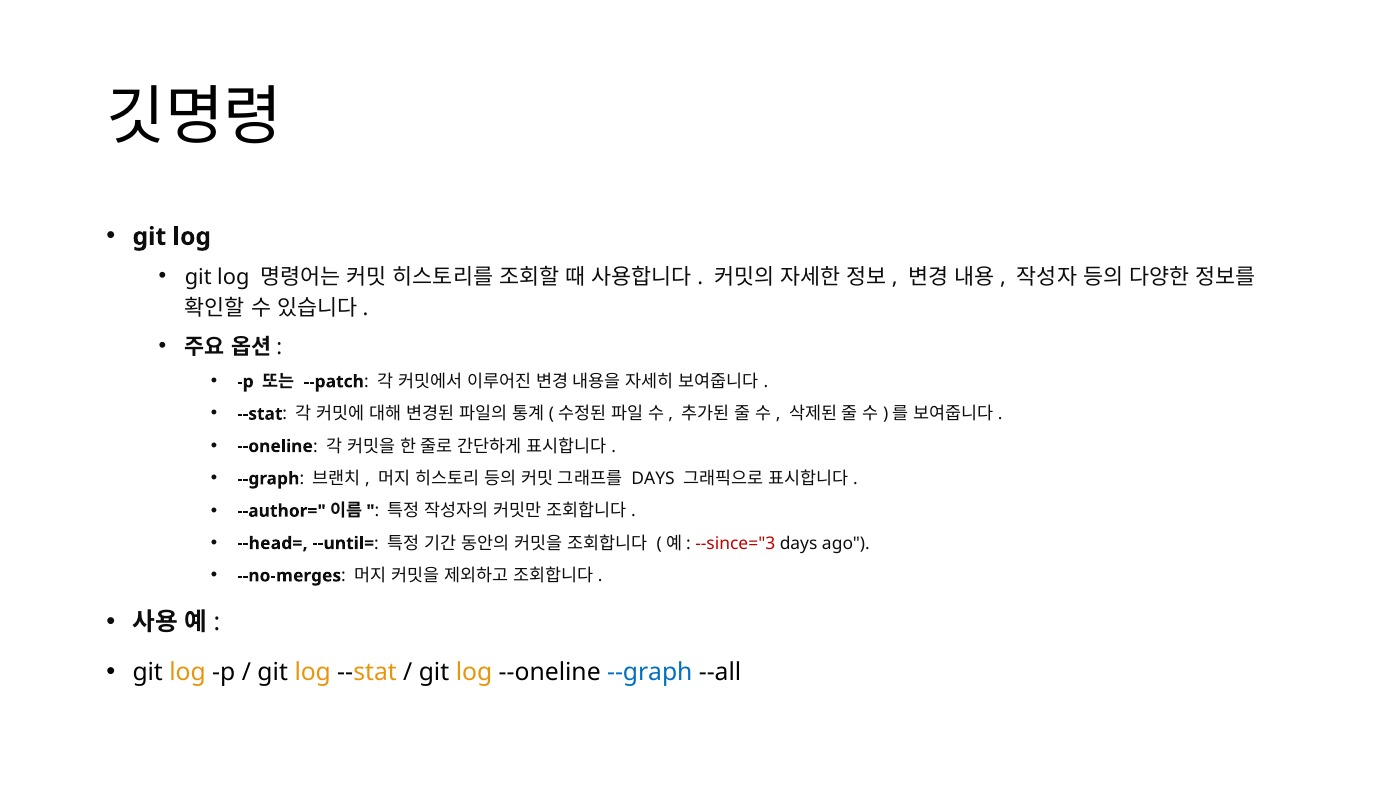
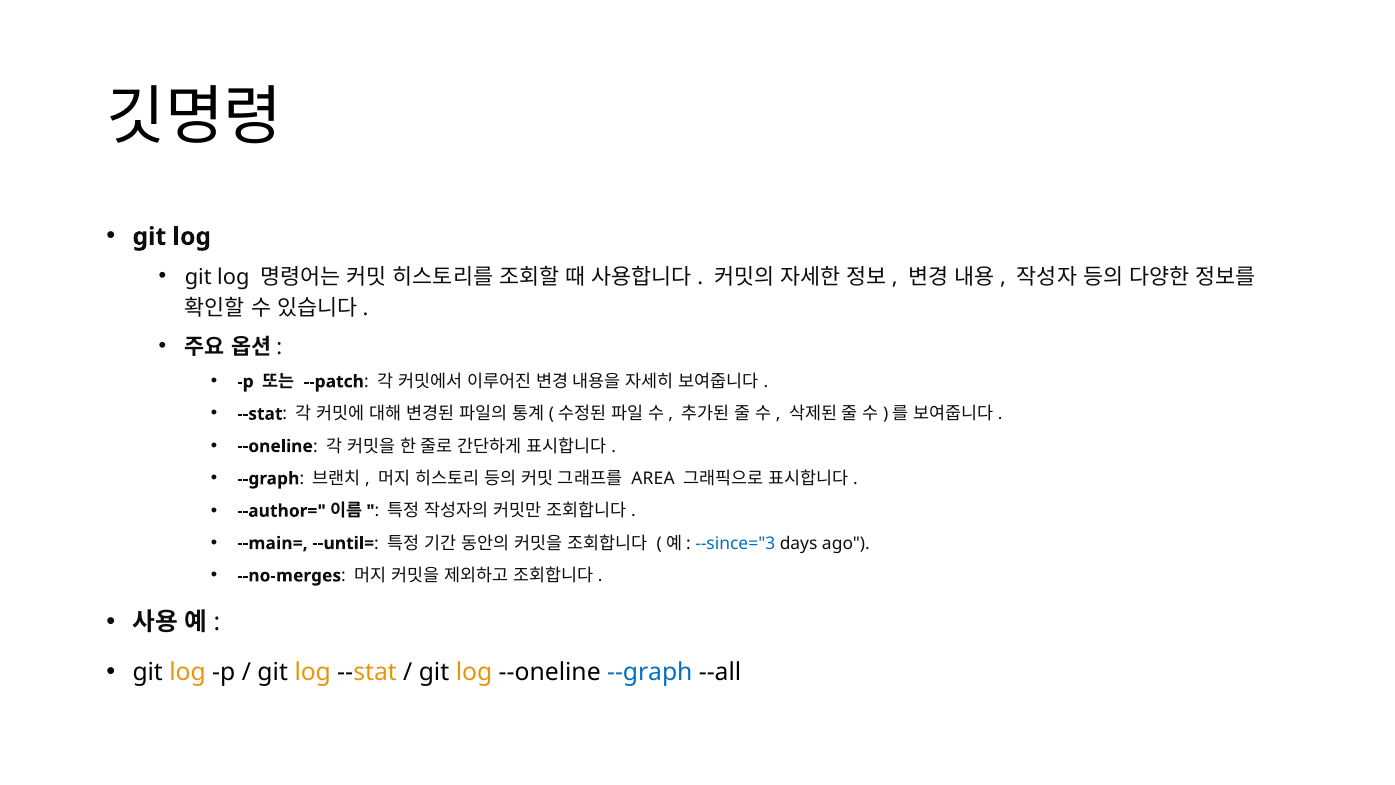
DAYS: DAYS -> AREA (653, 478)
--head=: --head= -> --main= (272, 543)
--since="3 colour: red -> blue (735, 543)
